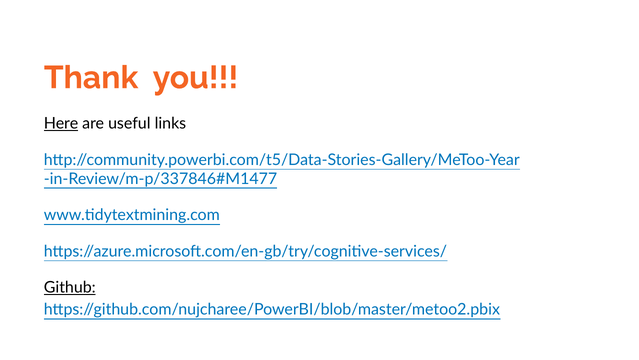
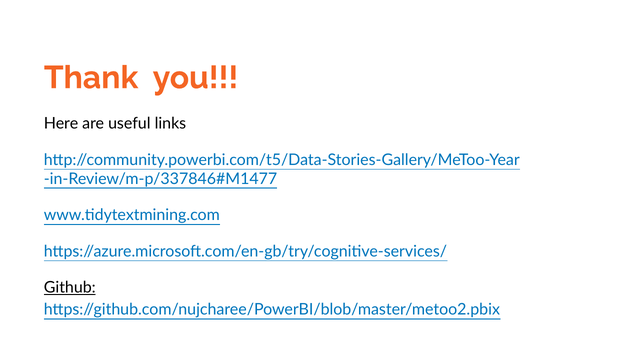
Here underline: present -> none (61, 123)
